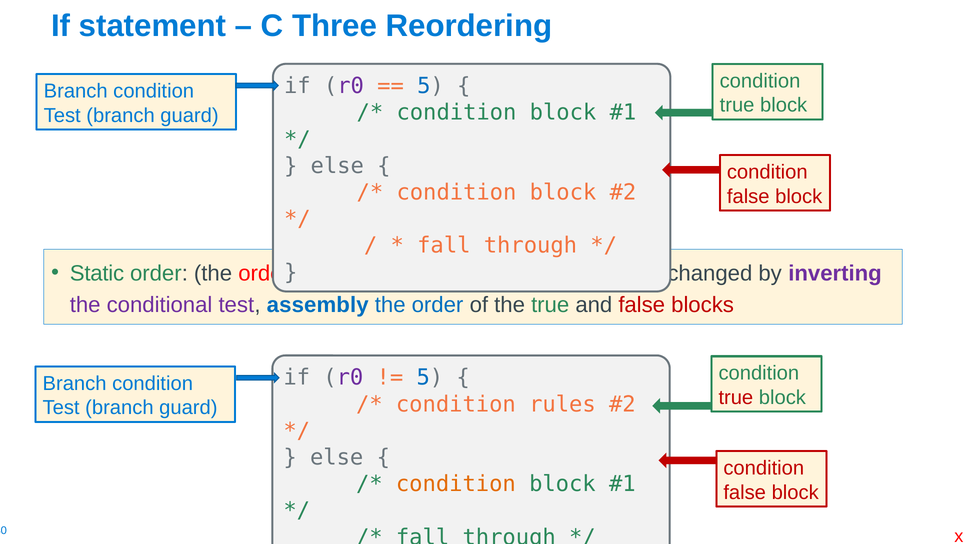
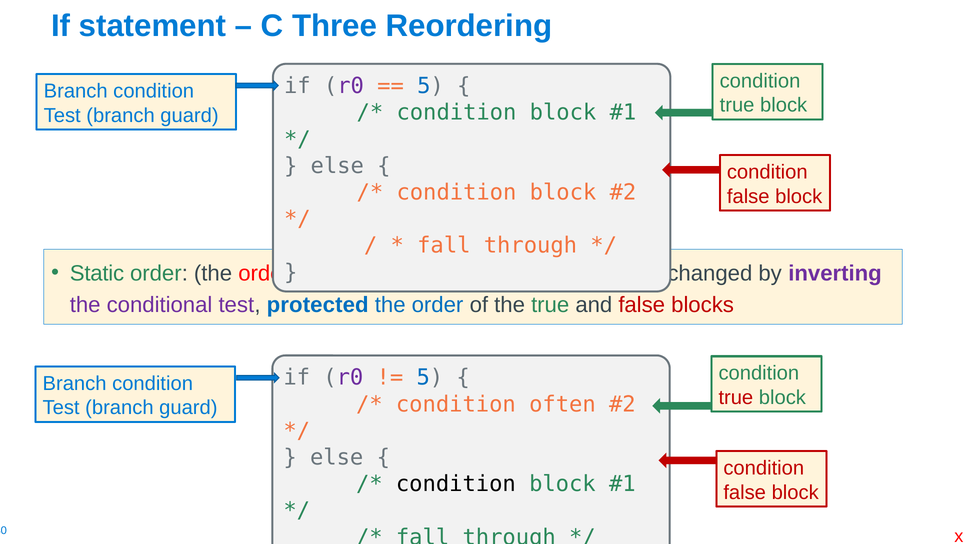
assembly: assembly -> protected (318, 305)
rules: rules -> often (562, 405)
condition colour: orange -> black (456, 484)
